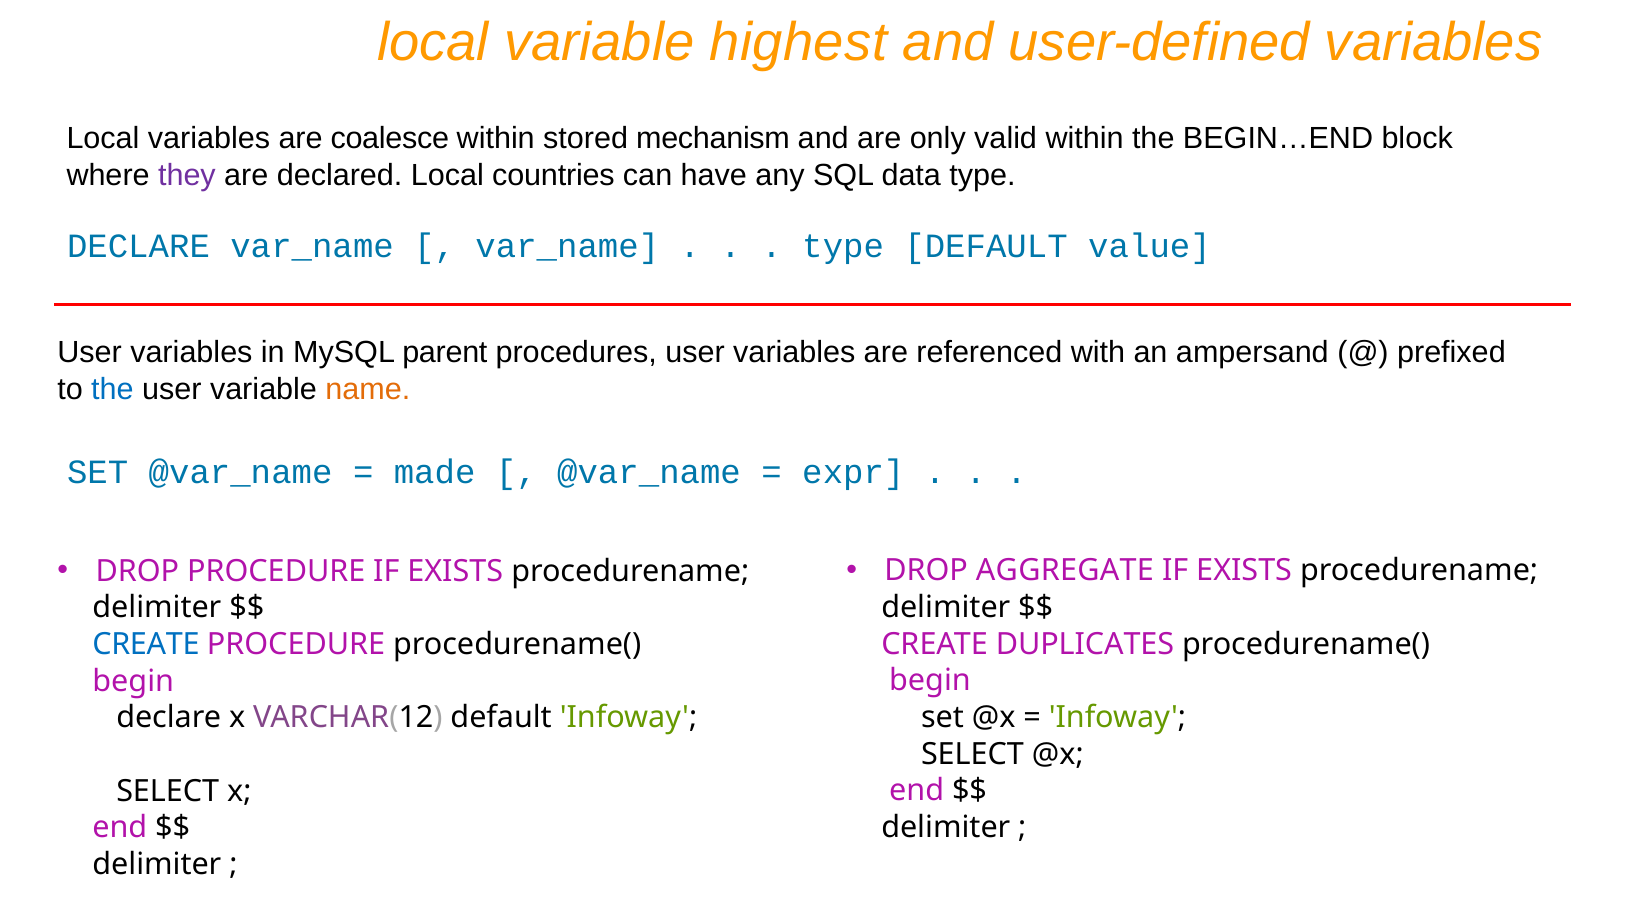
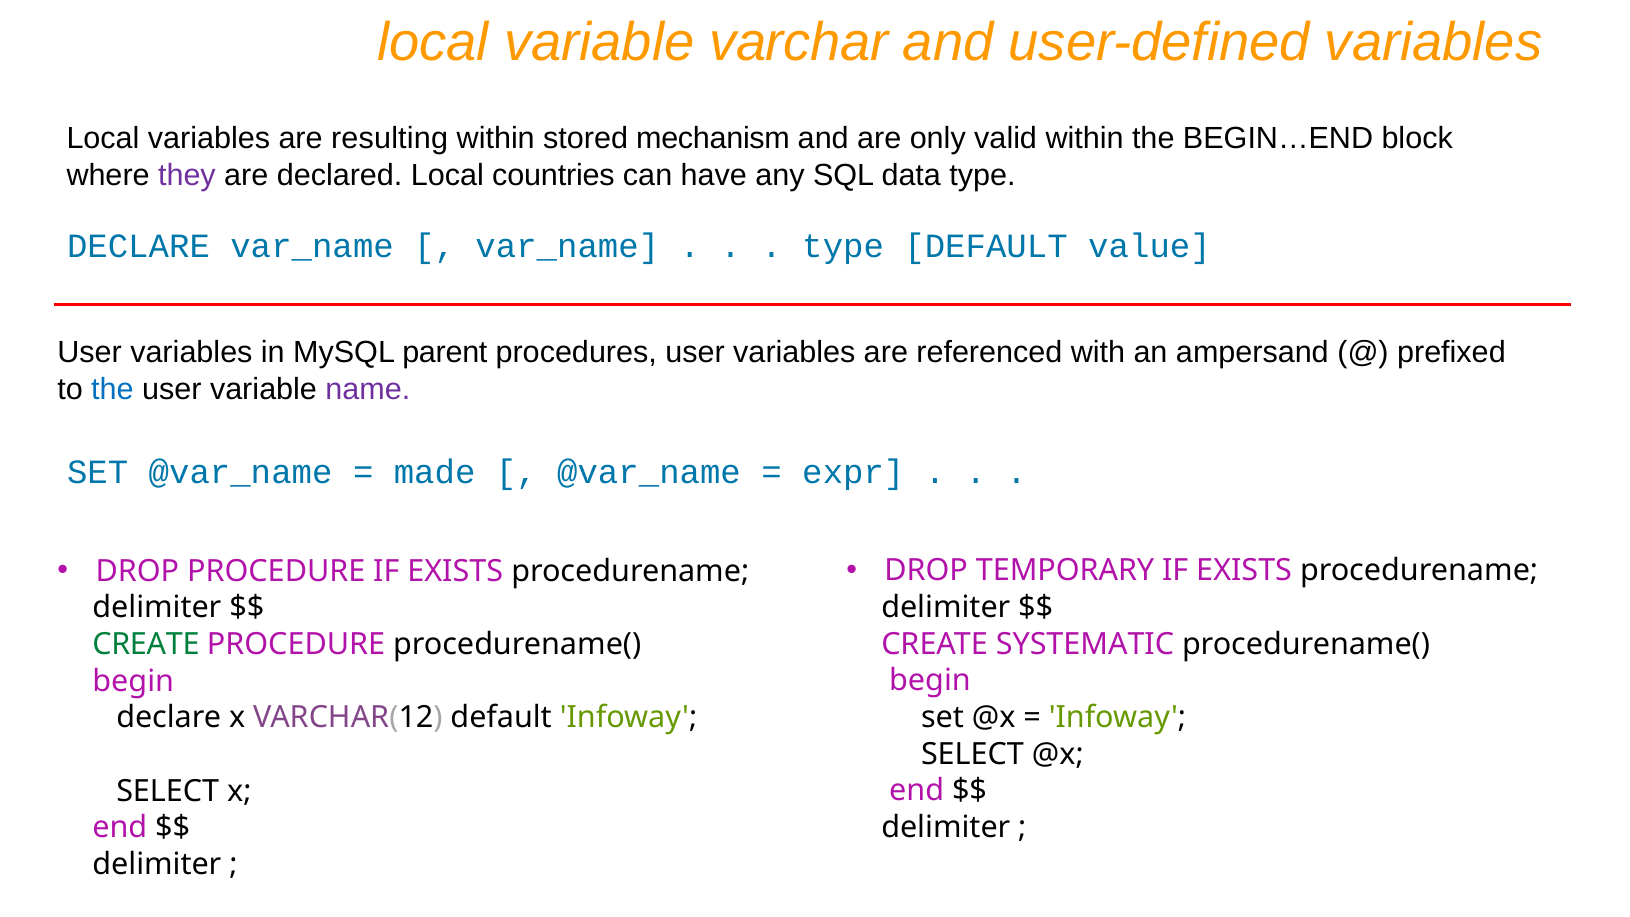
highest: highest -> varchar (799, 42)
coalesce: coalesce -> resulting (390, 138)
name colour: orange -> purple (368, 389)
AGGREGATE: AGGREGATE -> TEMPORARY (1065, 570)
DUPLICATES: DUPLICATES -> SYSTEMATIC (1085, 644)
CREATE colour: blue -> green (146, 644)
